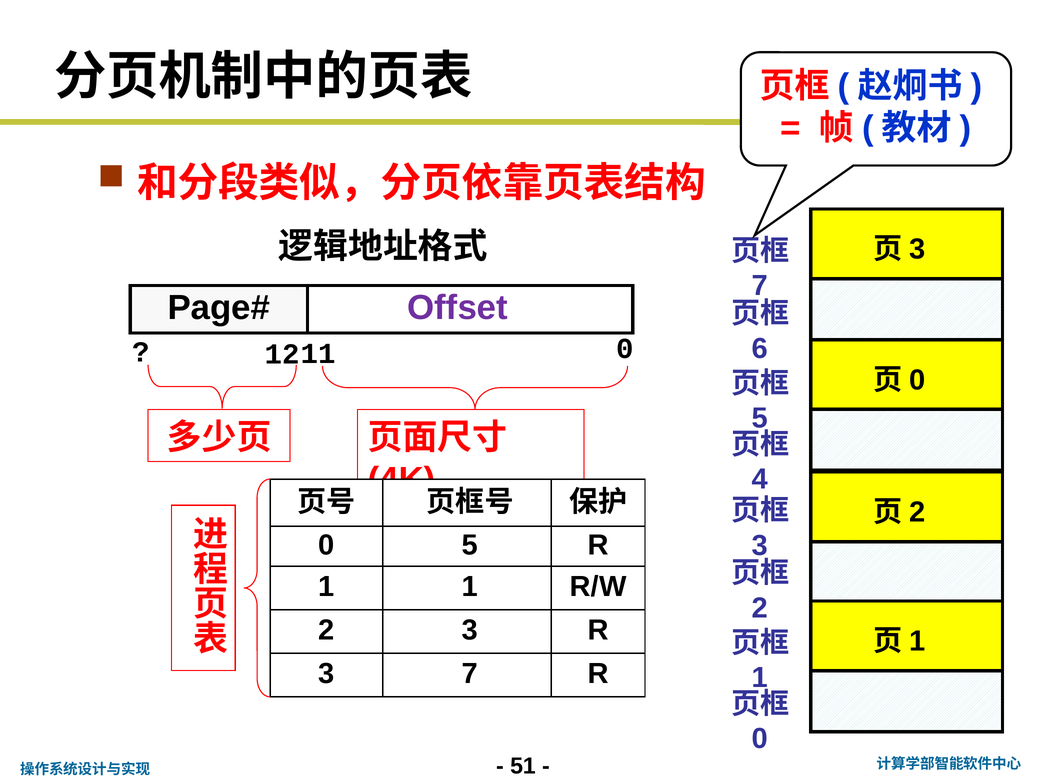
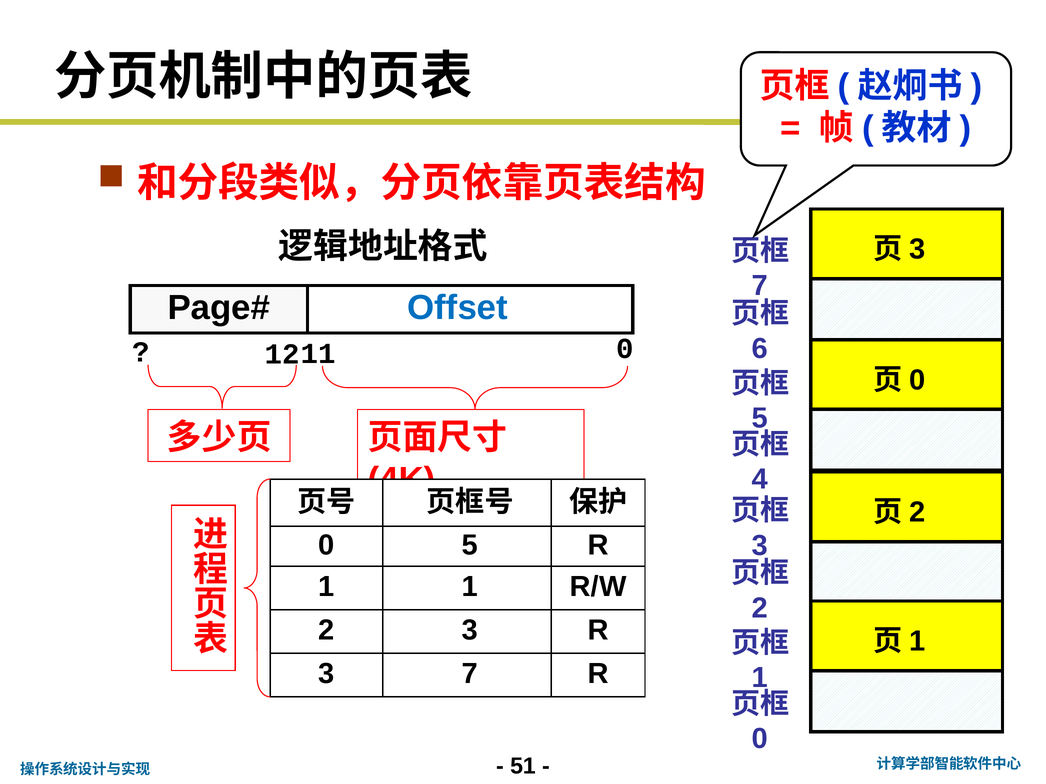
Offset colour: purple -> blue (458, 308)
